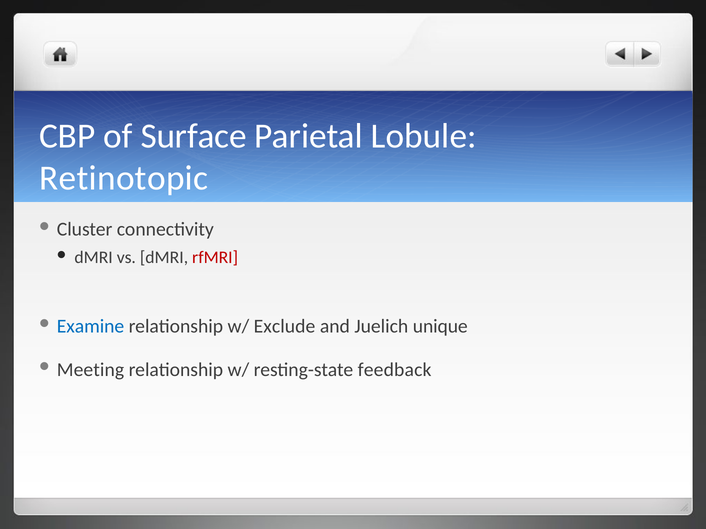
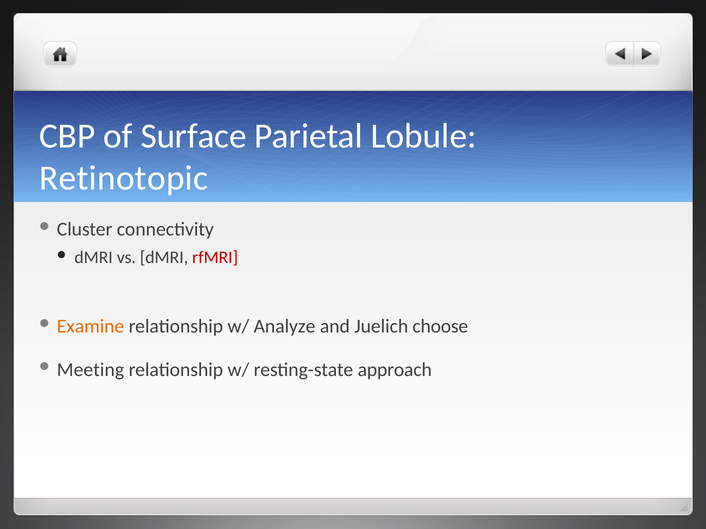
Examine colour: blue -> orange (91, 327)
Exclude: Exclude -> Analyze (285, 327)
unique: unique -> choose (440, 327)
feedback: feedback -> approach (395, 370)
